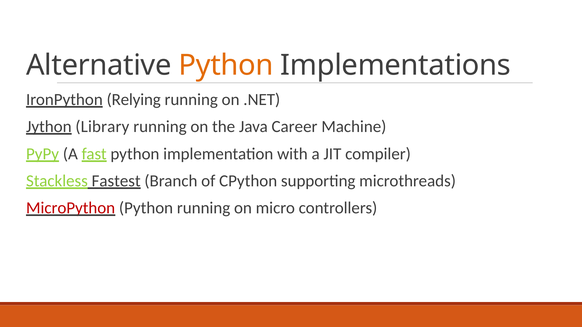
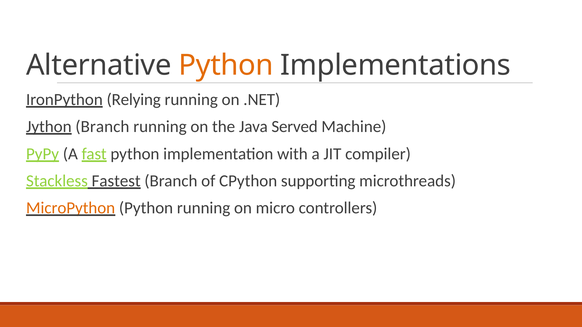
Jython Library: Library -> Branch (102, 127)
Career: Career -> Served (295, 127)
MicroPython colour: red -> orange (71, 208)
